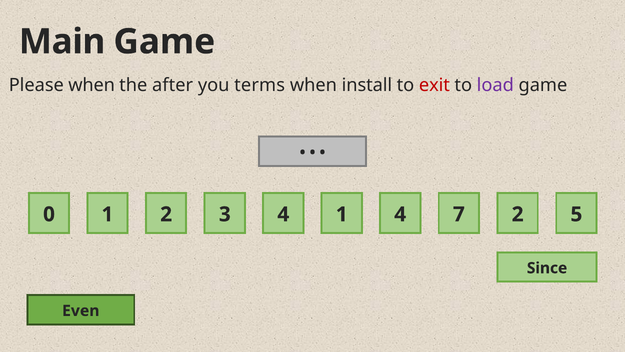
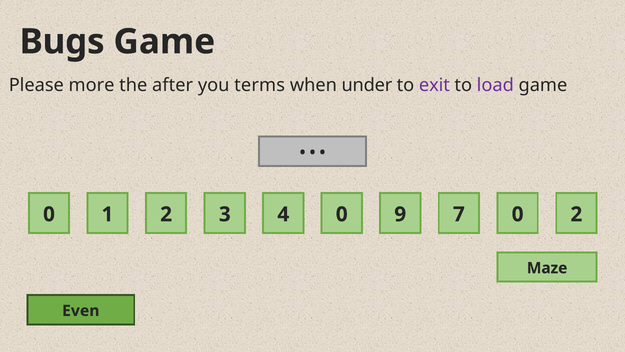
Main: Main -> Bugs (62, 42)
Please when: when -> more (92, 85)
install: install -> under (367, 85)
exit colour: red -> purple (434, 85)
4 1: 1 -> 0 (342, 214)
1 4: 4 -> 9 (400, 214)
7 2: 2 -> 0 (518, 214)
0 5: 5 -> 2 (576, 214)
Since: Since -> Maze (547, 268)
